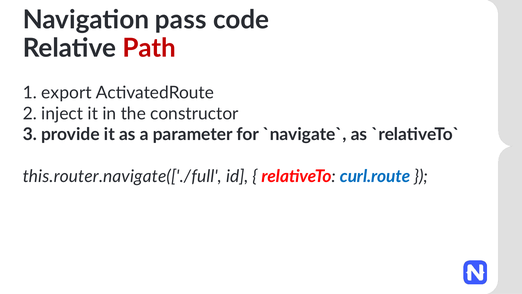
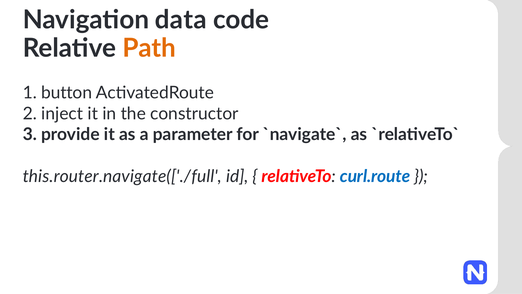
pass: pass -> data (181, 20)
Path colour: red -> orange (149, 48)
export: export -> button (67, 93)
